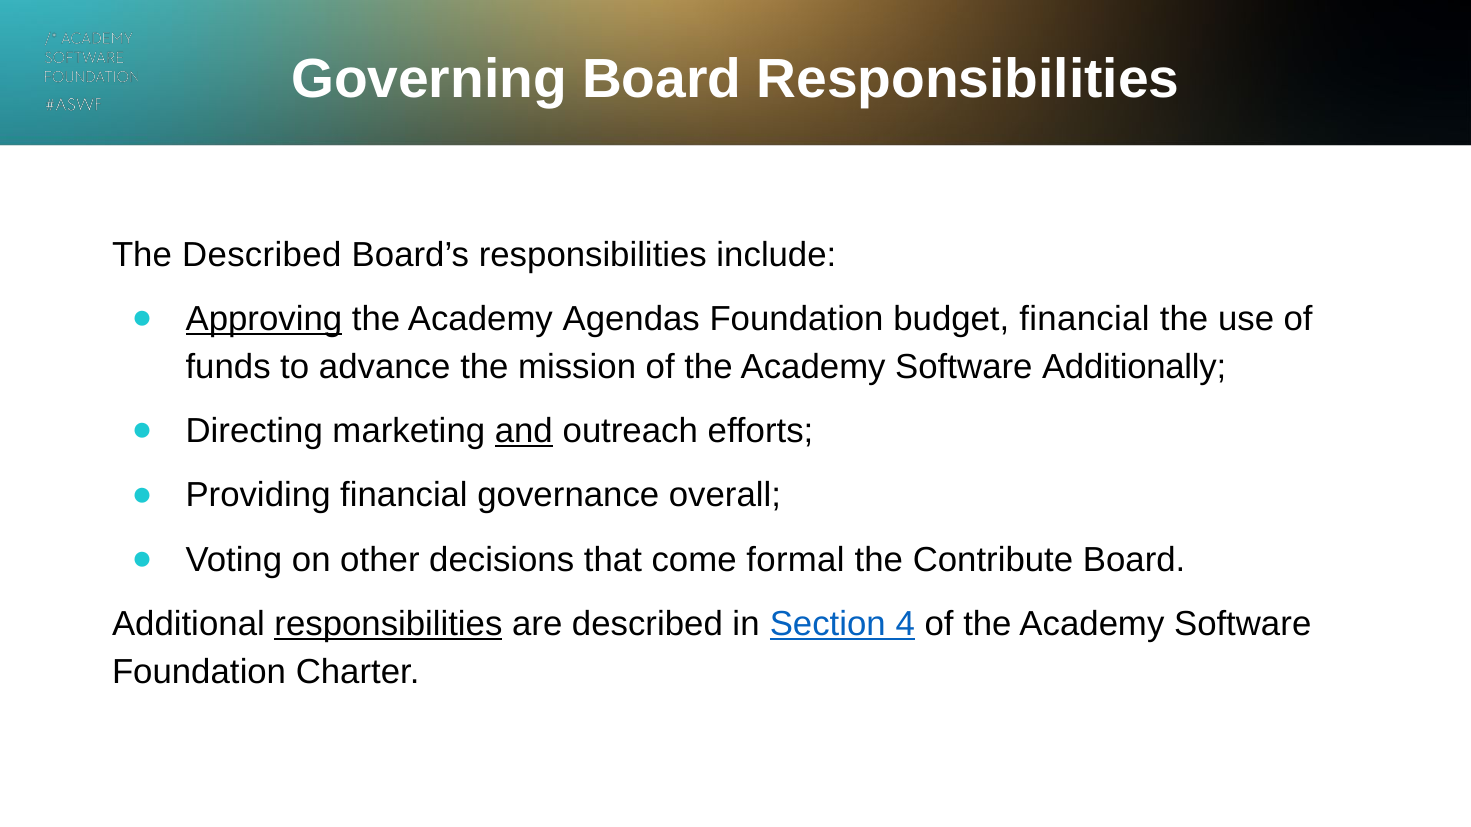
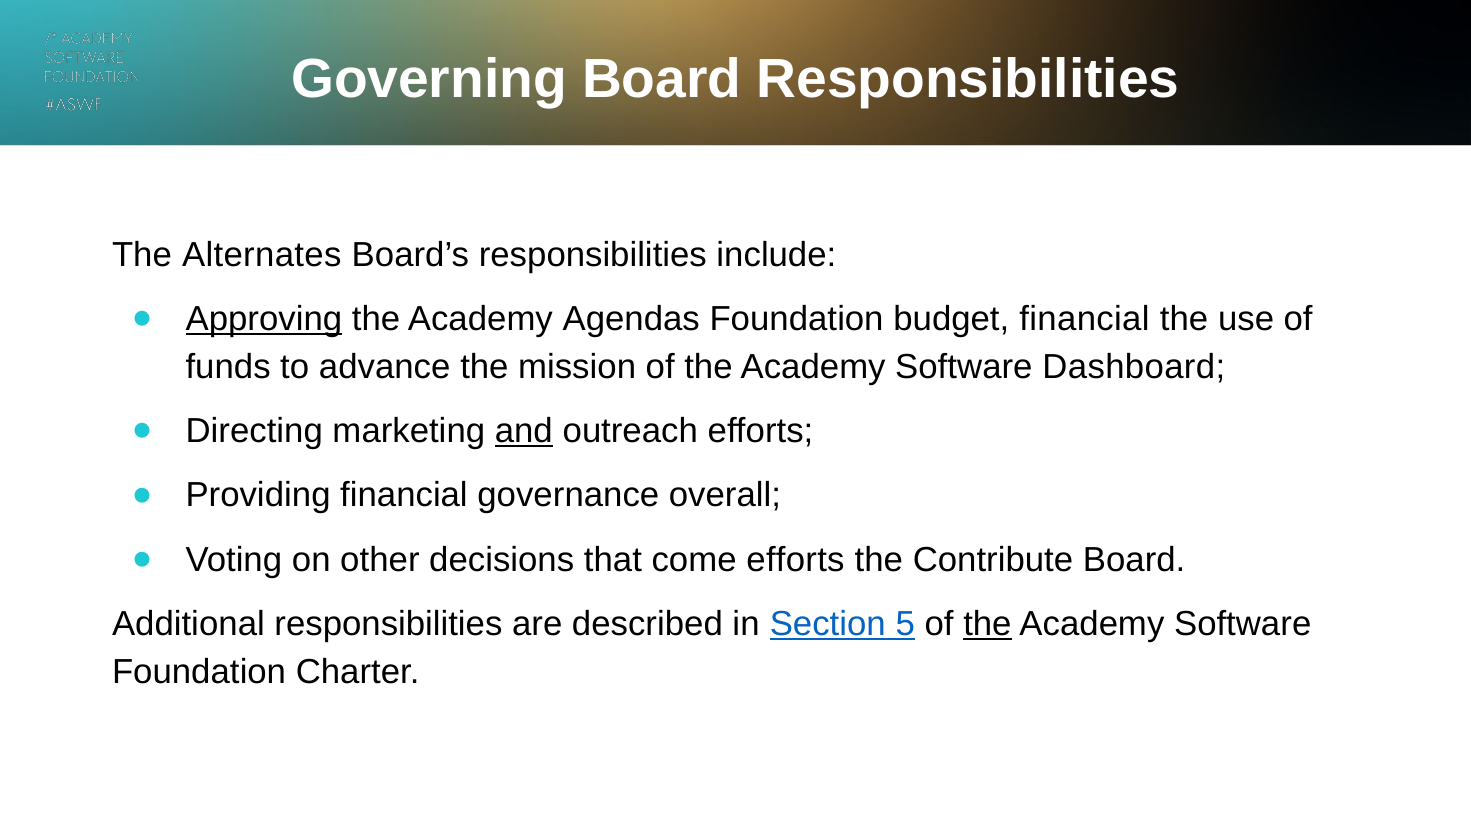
The Described: Described -> Alternates (262, 255)
Additionally: Additionally -> Dashboard (1134, 367)
come formal: formal -> efforts (796, 560)
responsibilities underline: present -> none (388, 624)
4: 4 -> 5 (905, 624)
the underline: none -> present (987, 624)
